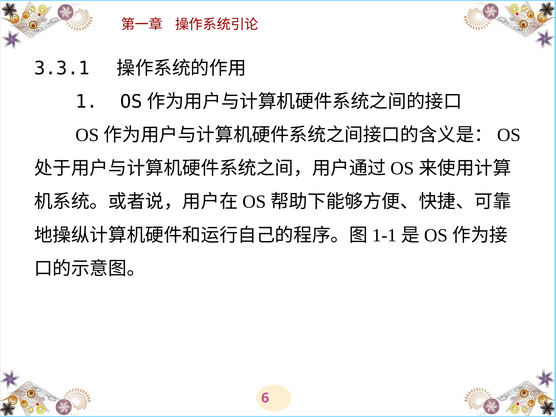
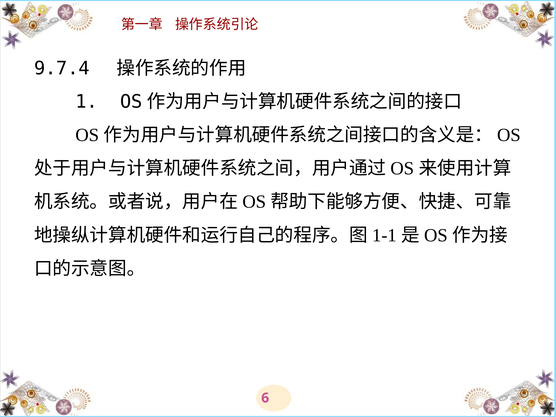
3.3.1: 3.3.1 -> 9.7.4 (62, 68)
